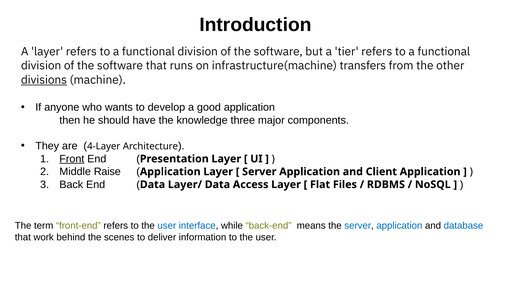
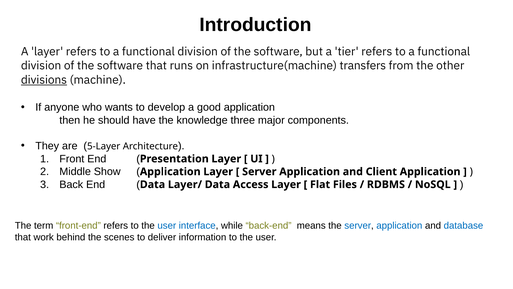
4-Layer: 4-Layer -> 5-Layer (104, 146)
Front underline: present -> none (72, 159)
Raise: Raise -> Show (107, 171)
